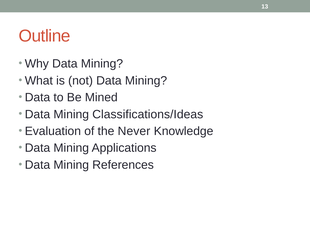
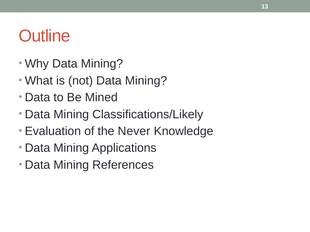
Classifications/Ideas: Classifications/Ideas -> Classifications/Likely (148, 115)
